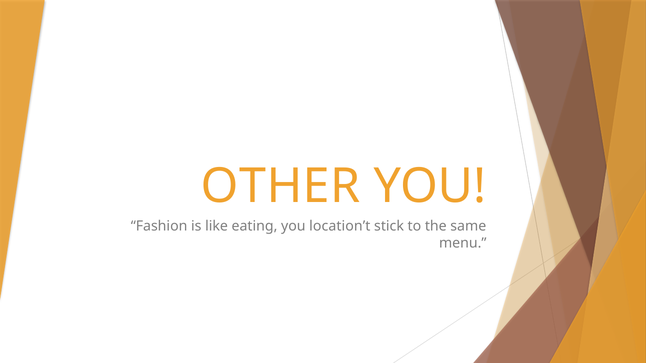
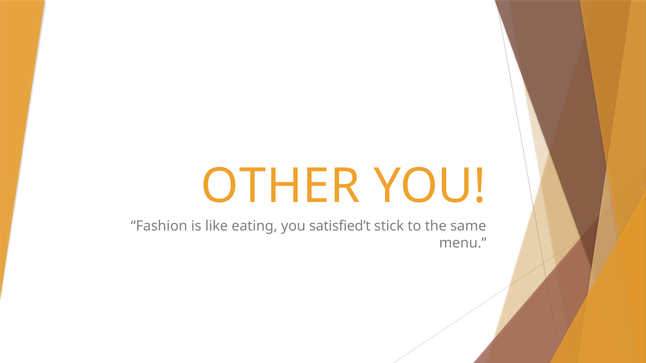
location’t: location’t -> satisfied’t (340, 227)
